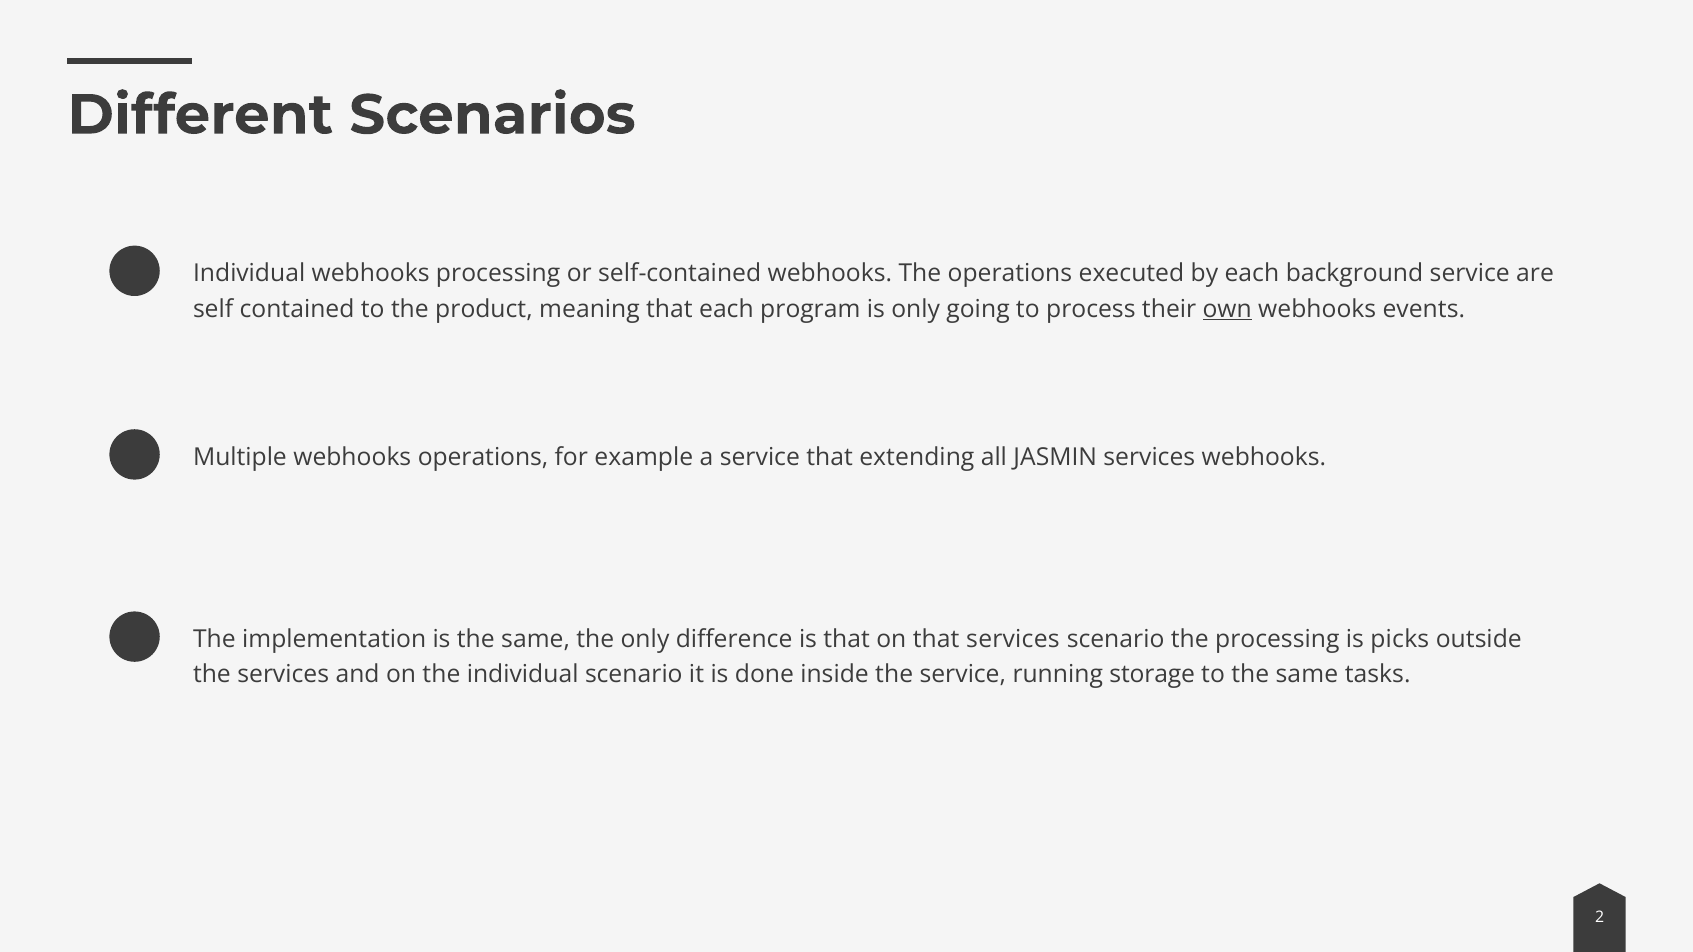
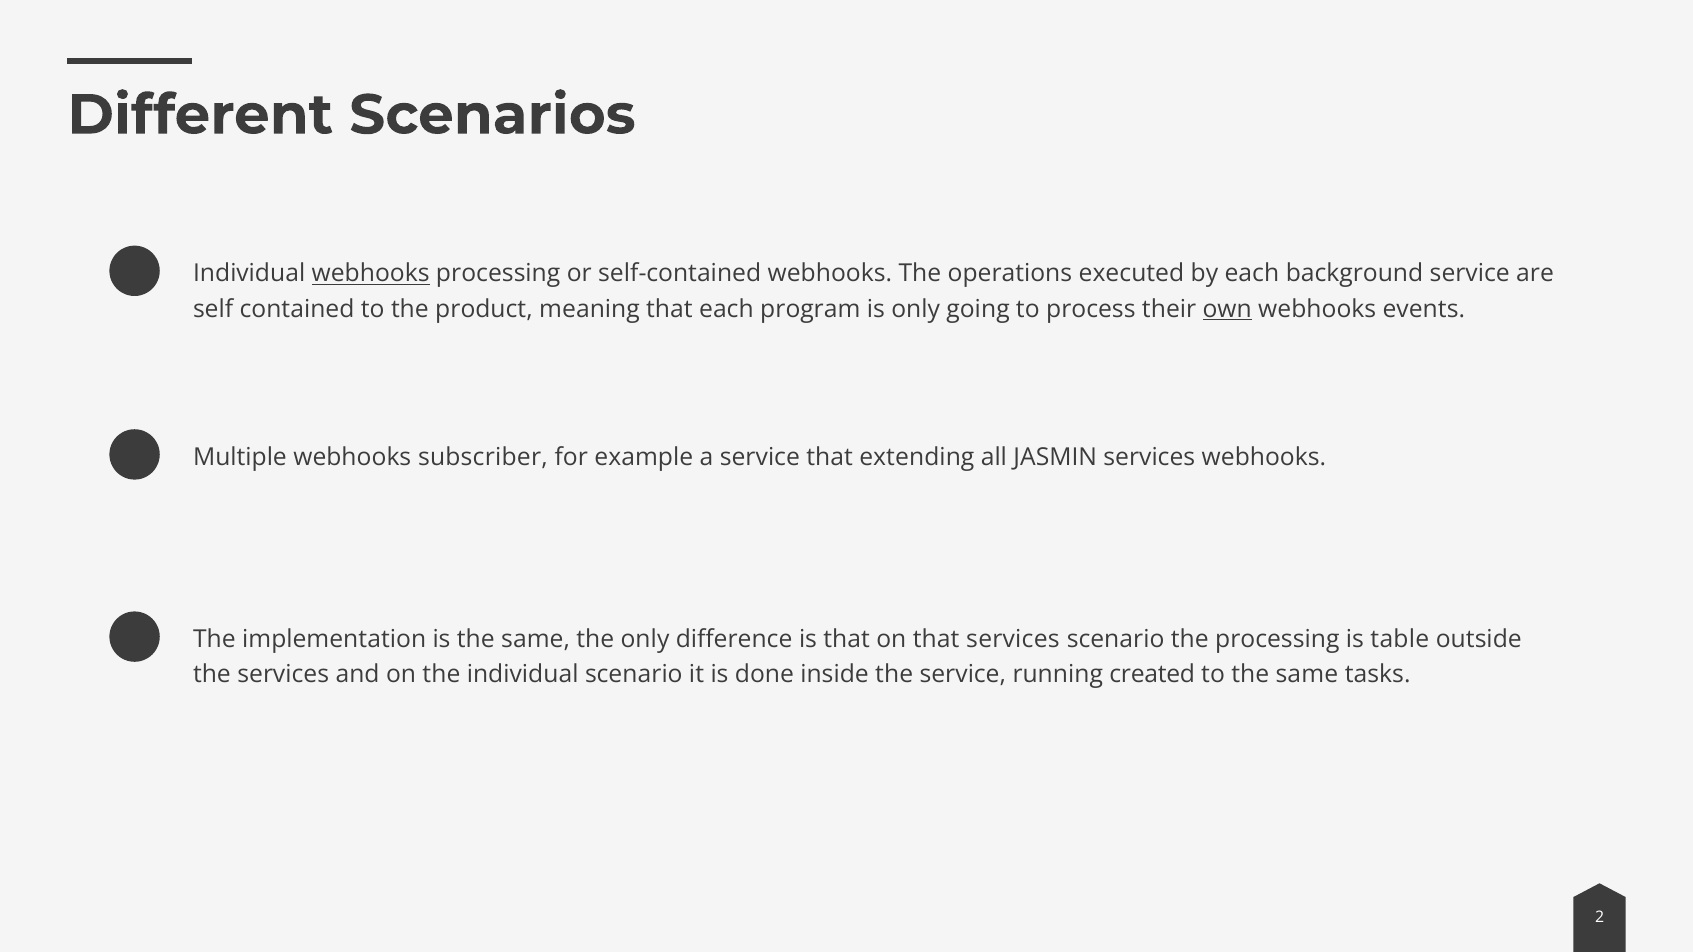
webhooks underline: none -> present (371, 274)
webhooks operations: operations -> subscriber (483, 458)
picks: picks -> table (1400, 640)
storage: storage -> created (1152, 675)
